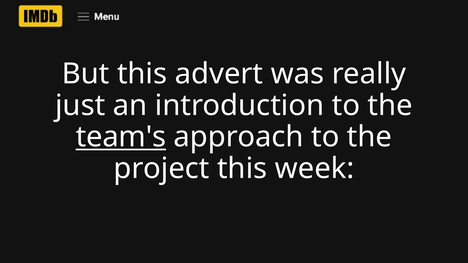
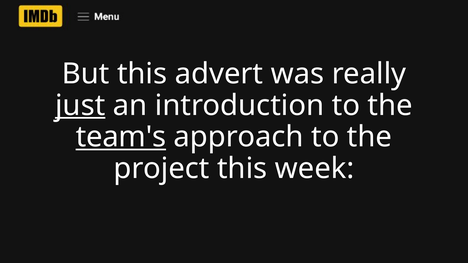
just underline: none -> present (80, 105)
